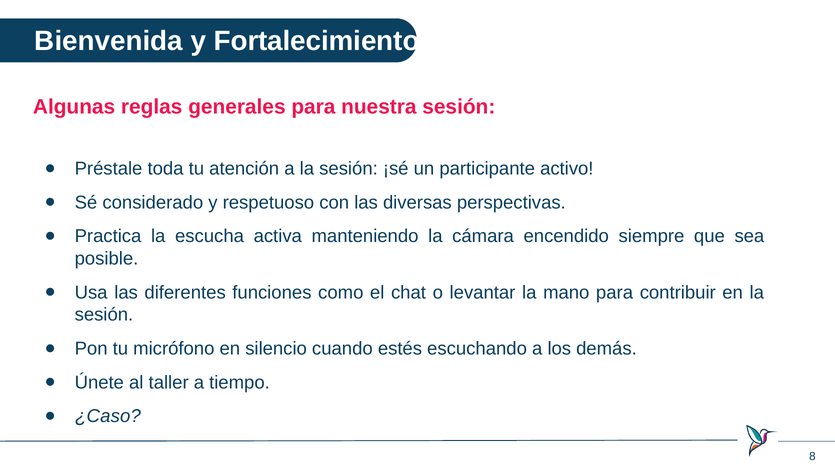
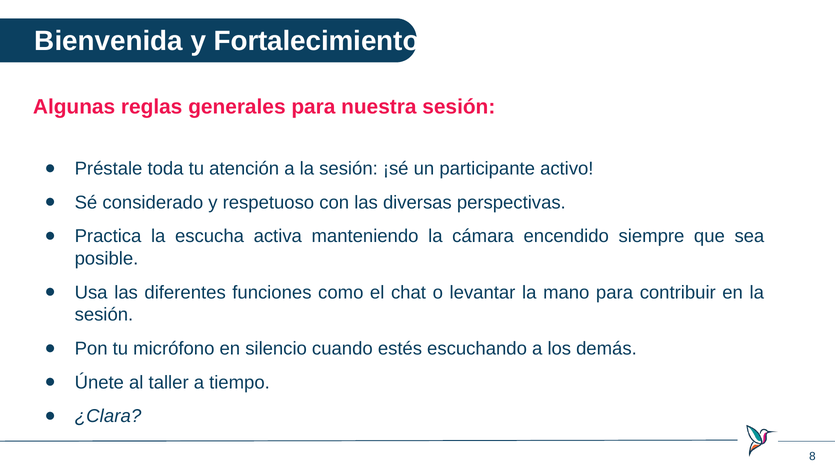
¿Caso: ¿Caso -> ¿Clara (108, 416)
